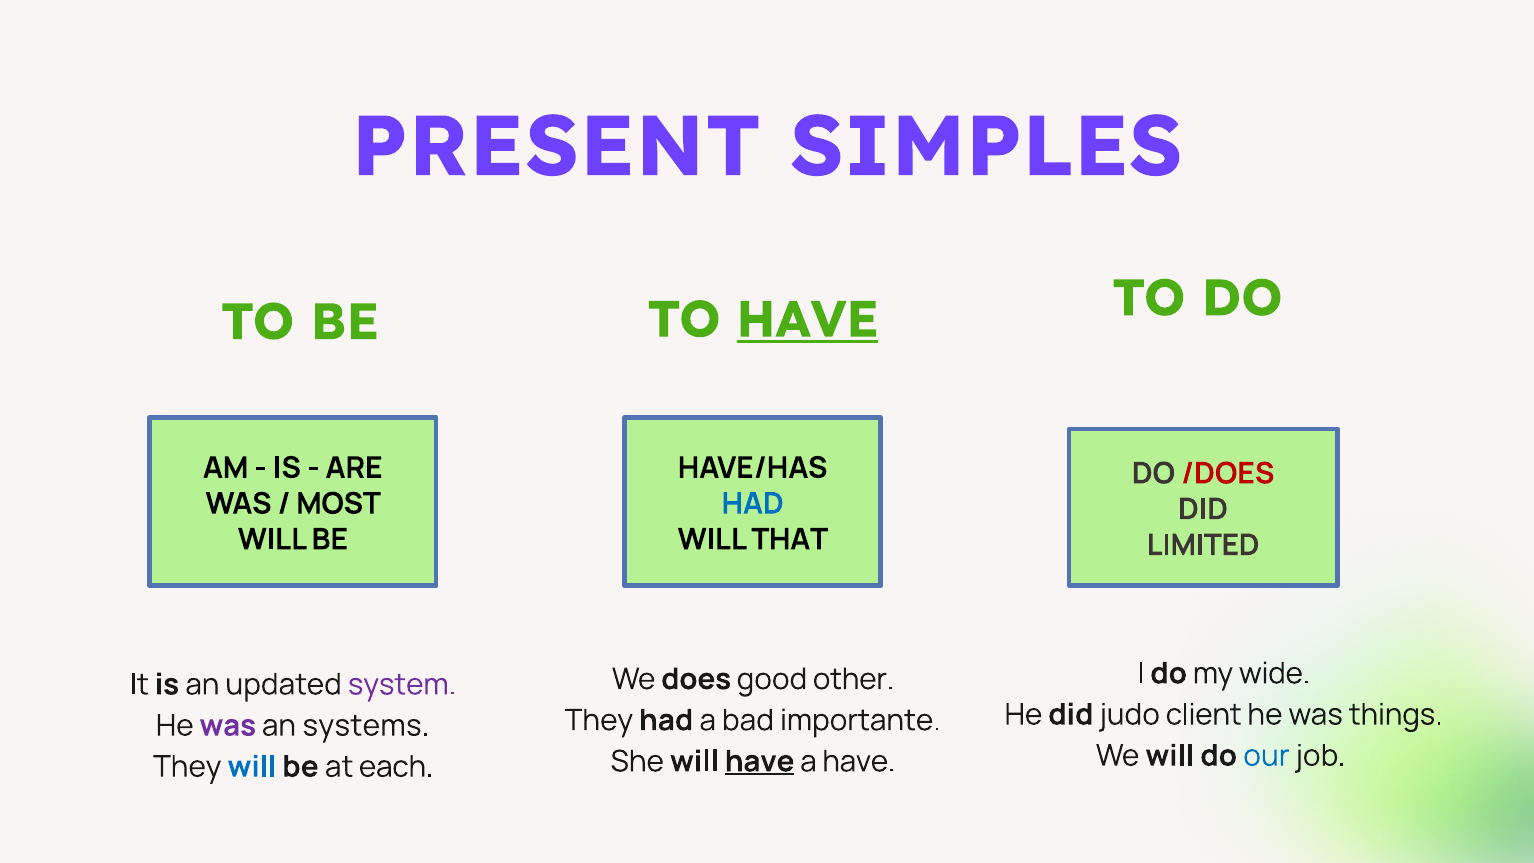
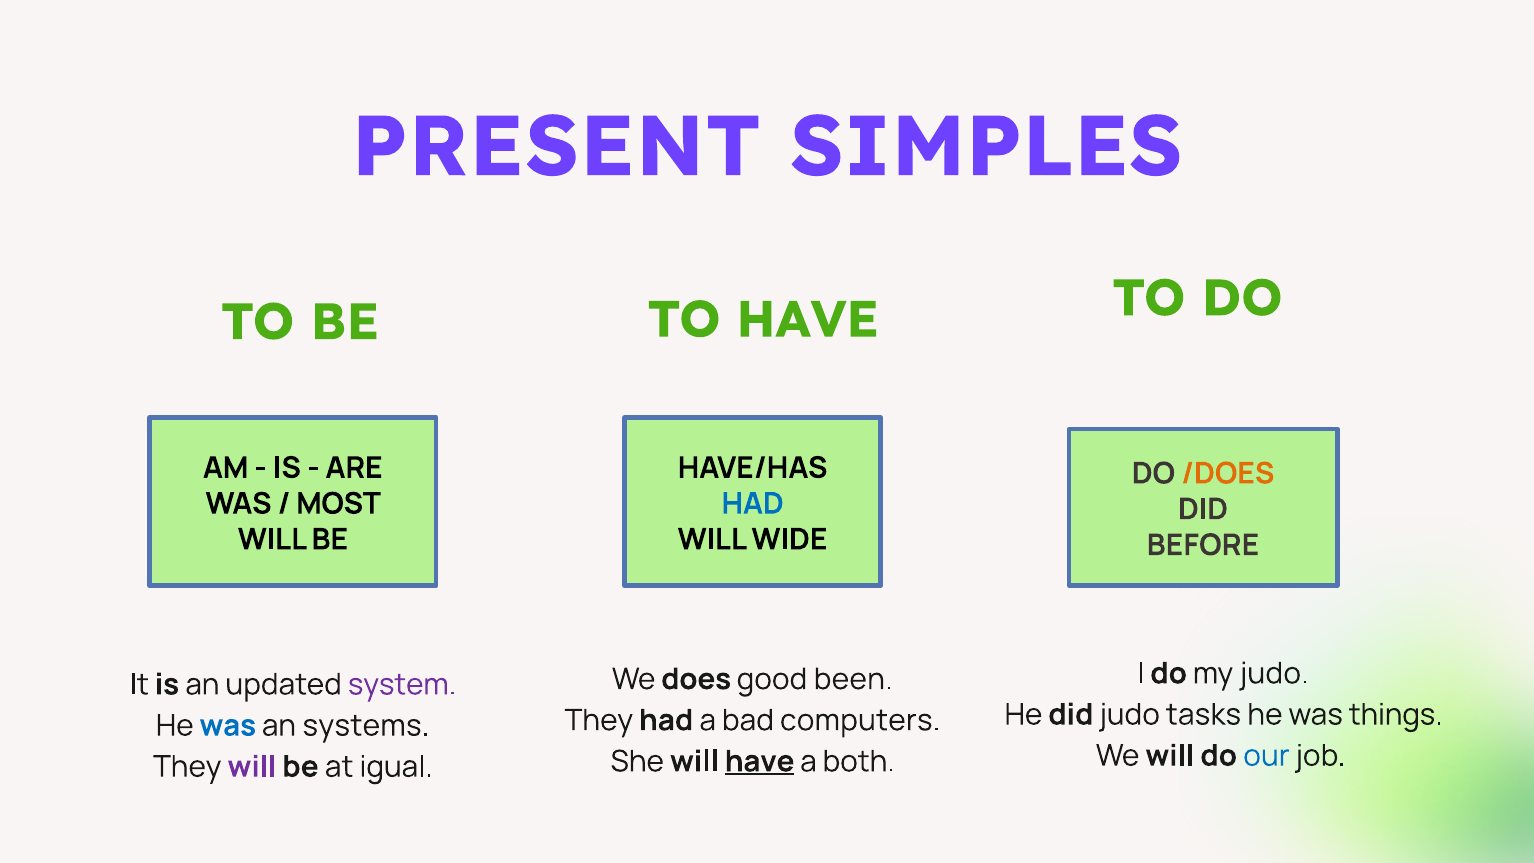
HAVE underline: present -> none (808, 320)
/DOES colour: red -> orange (1228, 473)
THAT: THAT -> WIDE (789, 539)
LIMITED: LIMITED -> BEFORE (1203, 545)
my wide: wide -> judo (1274, 673)
other: other -> been (853, 679)
client: client -> tasks (1203, 715)
importante: importante -> computers (860, 720)
was colour: purple -> blue (228, 726)
a have: have -> both (859, 761)
will colour: blue -> purple (252, 767)
each: each -> igual (396, 767)
